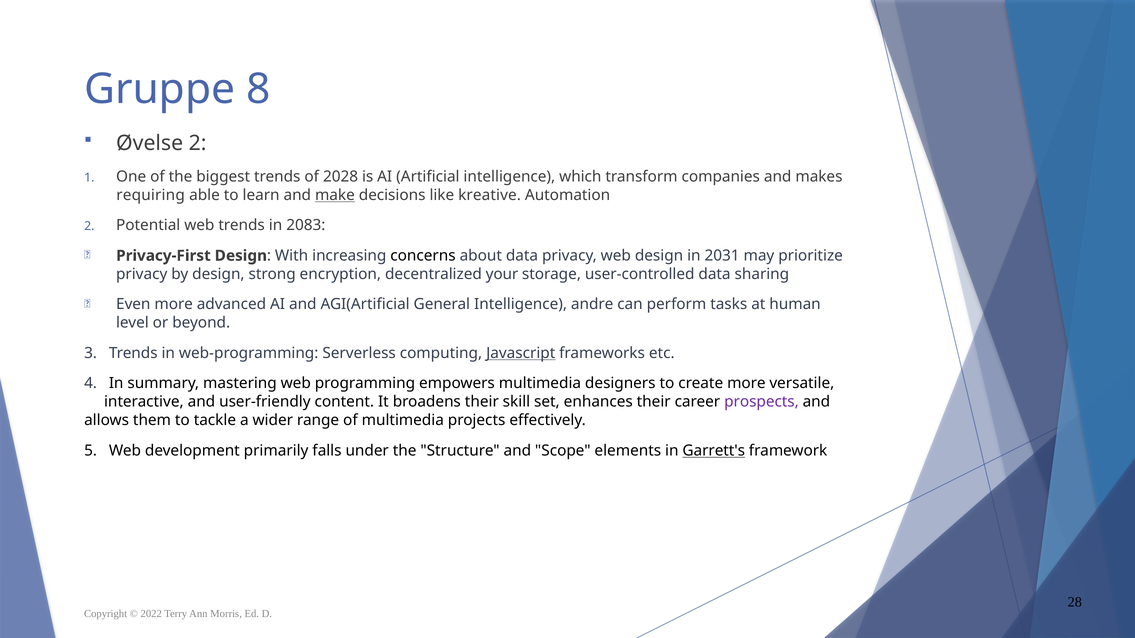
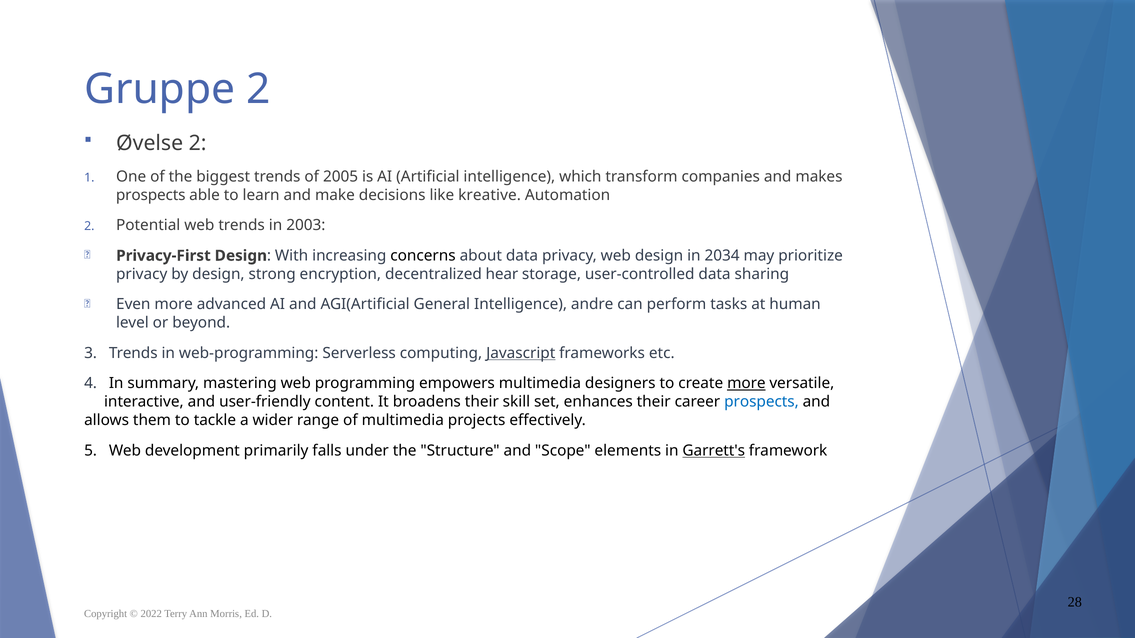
Gruppe 8: 8 -> 2 (259, 90)
2028: 2028 -> 2005 (341, 177)
requiring: requiring -> prospects (151, 195)
make underline: present -> none (335, 195)
2083: 2083 -> 2003 (306, 226)
2031: 2031 -> 2034 (722, 256)
your: your -> hear (502, 274)
more underline: none -> present (746, 384)
prospects colour: purple -> blue (762, 402)
